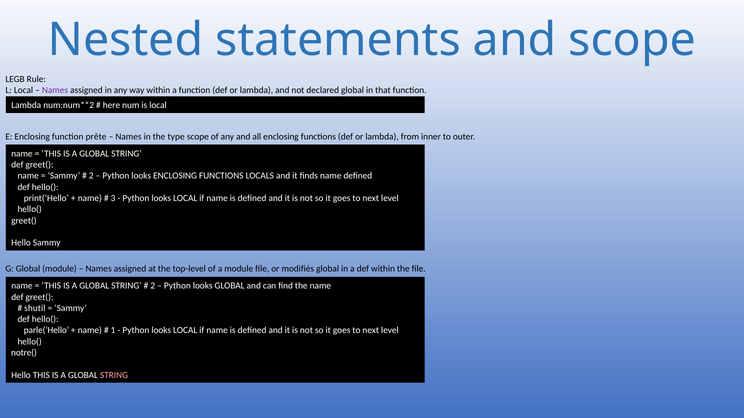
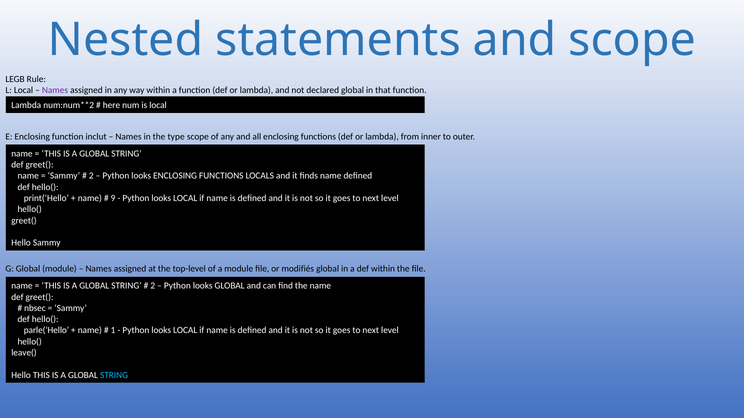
prête: prête -> inclut (96, 137)
3: 3 -> 9 (113, 198)
shutil: shutil -> nbsec (35, 308)
notre(: notre( -> leave( (24, 353)
STRING colour: pink -> light blue (114, 375)
